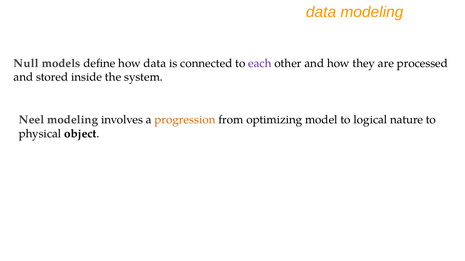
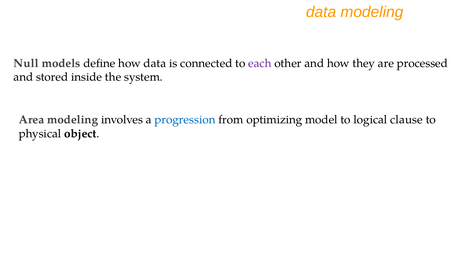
Neel: Neel -> Area (32, 120)
progression colour: orange -> blue (185, 120)
nature: nature -> clause (407, 120)
